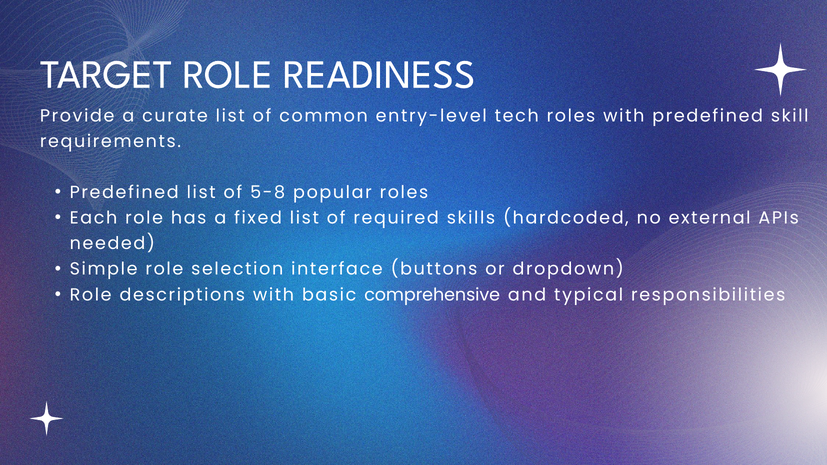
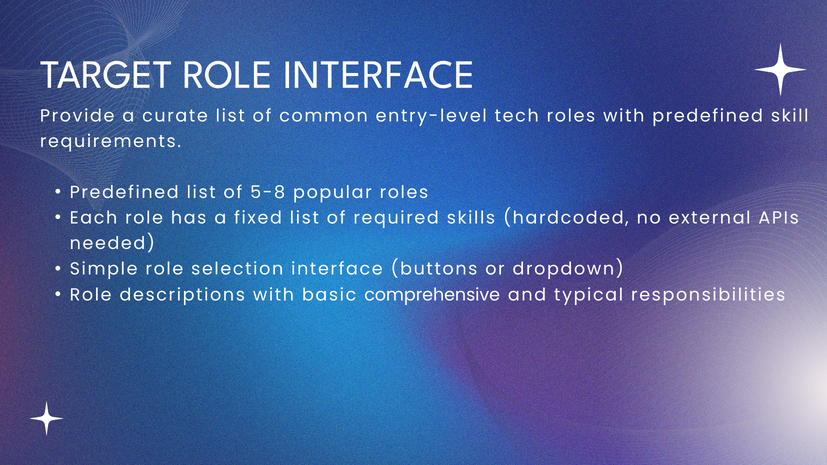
ROLE READINESS: READINESS -> INTERFACE (379, 75)
